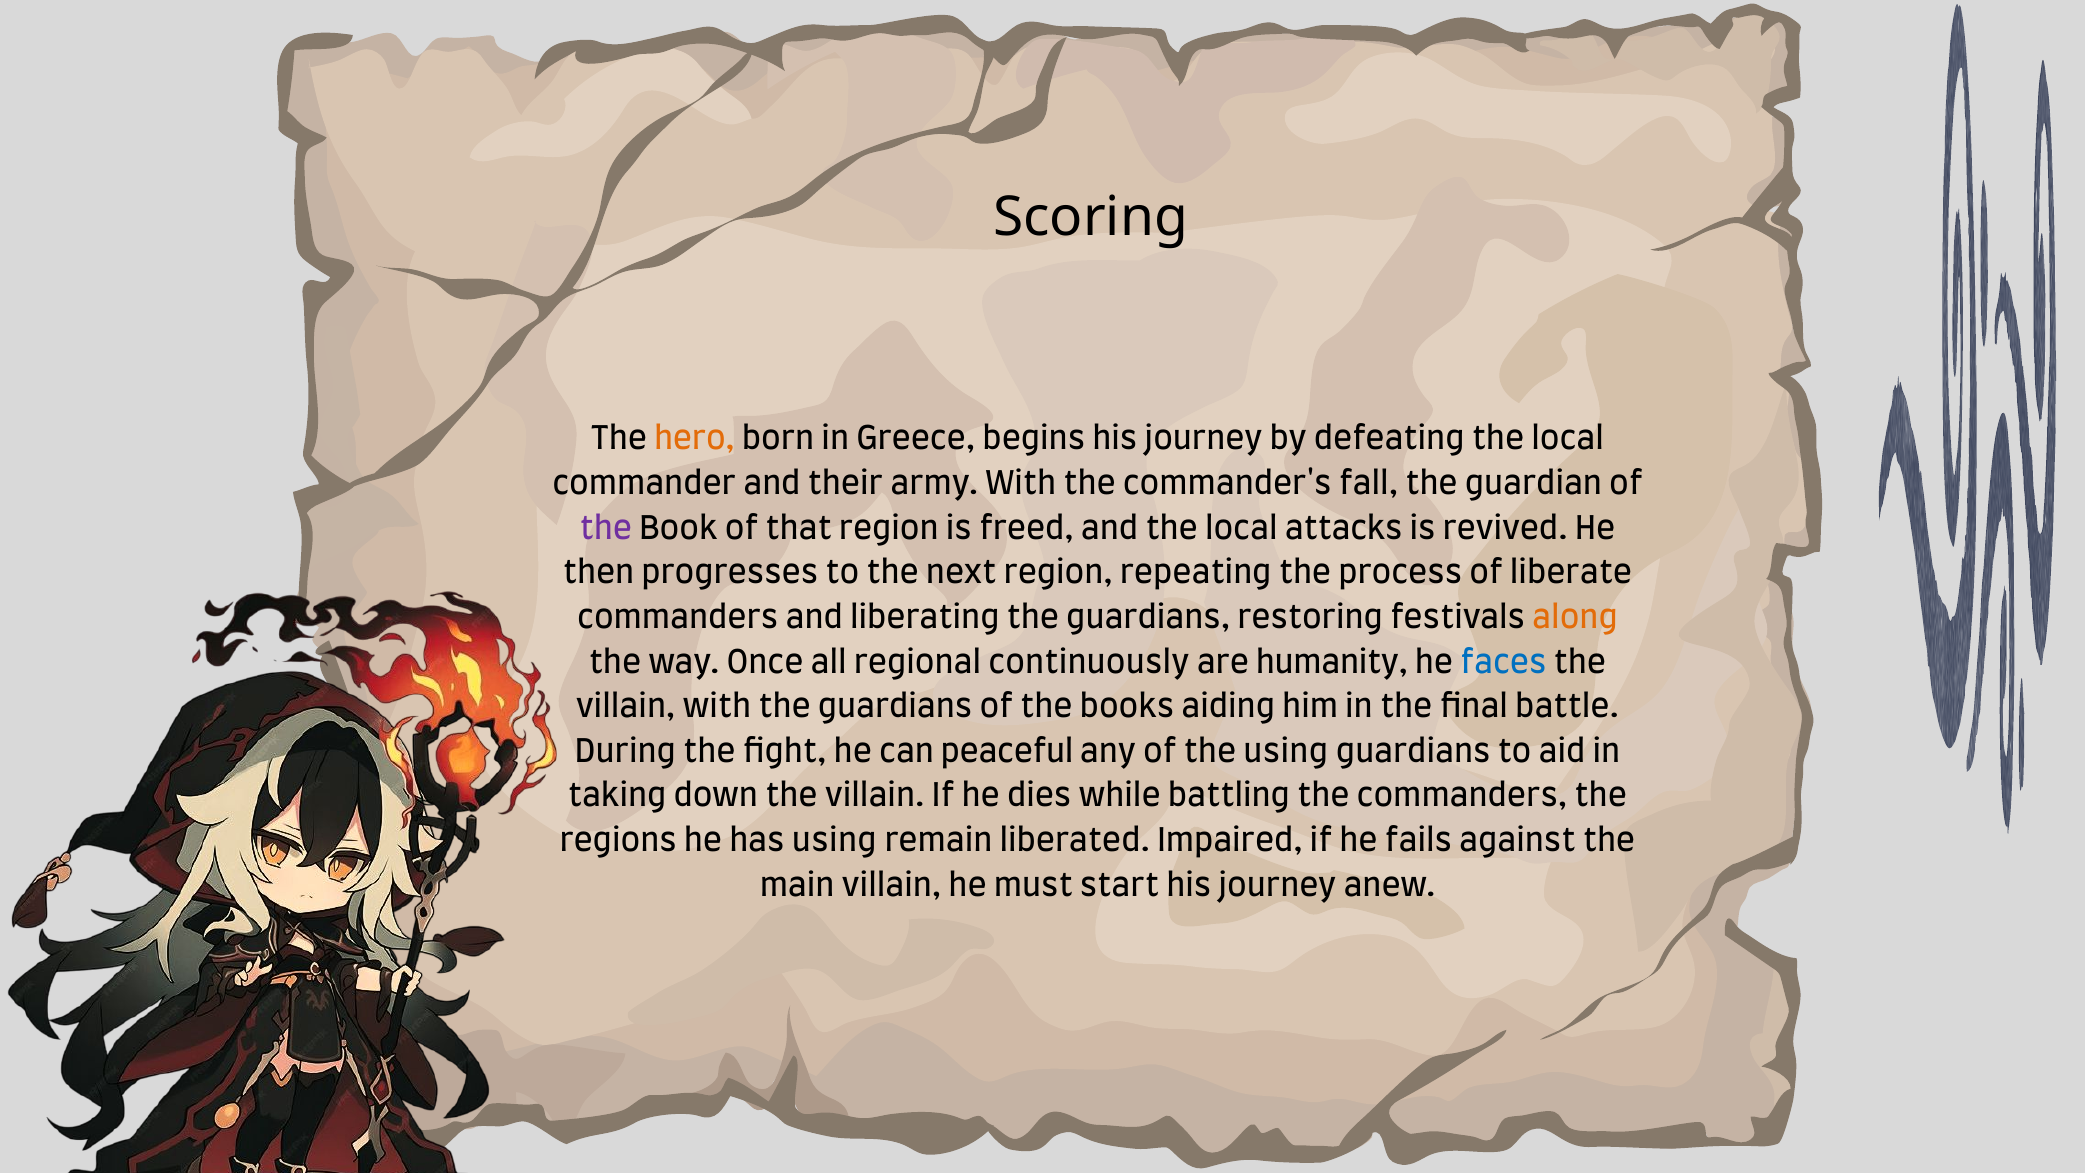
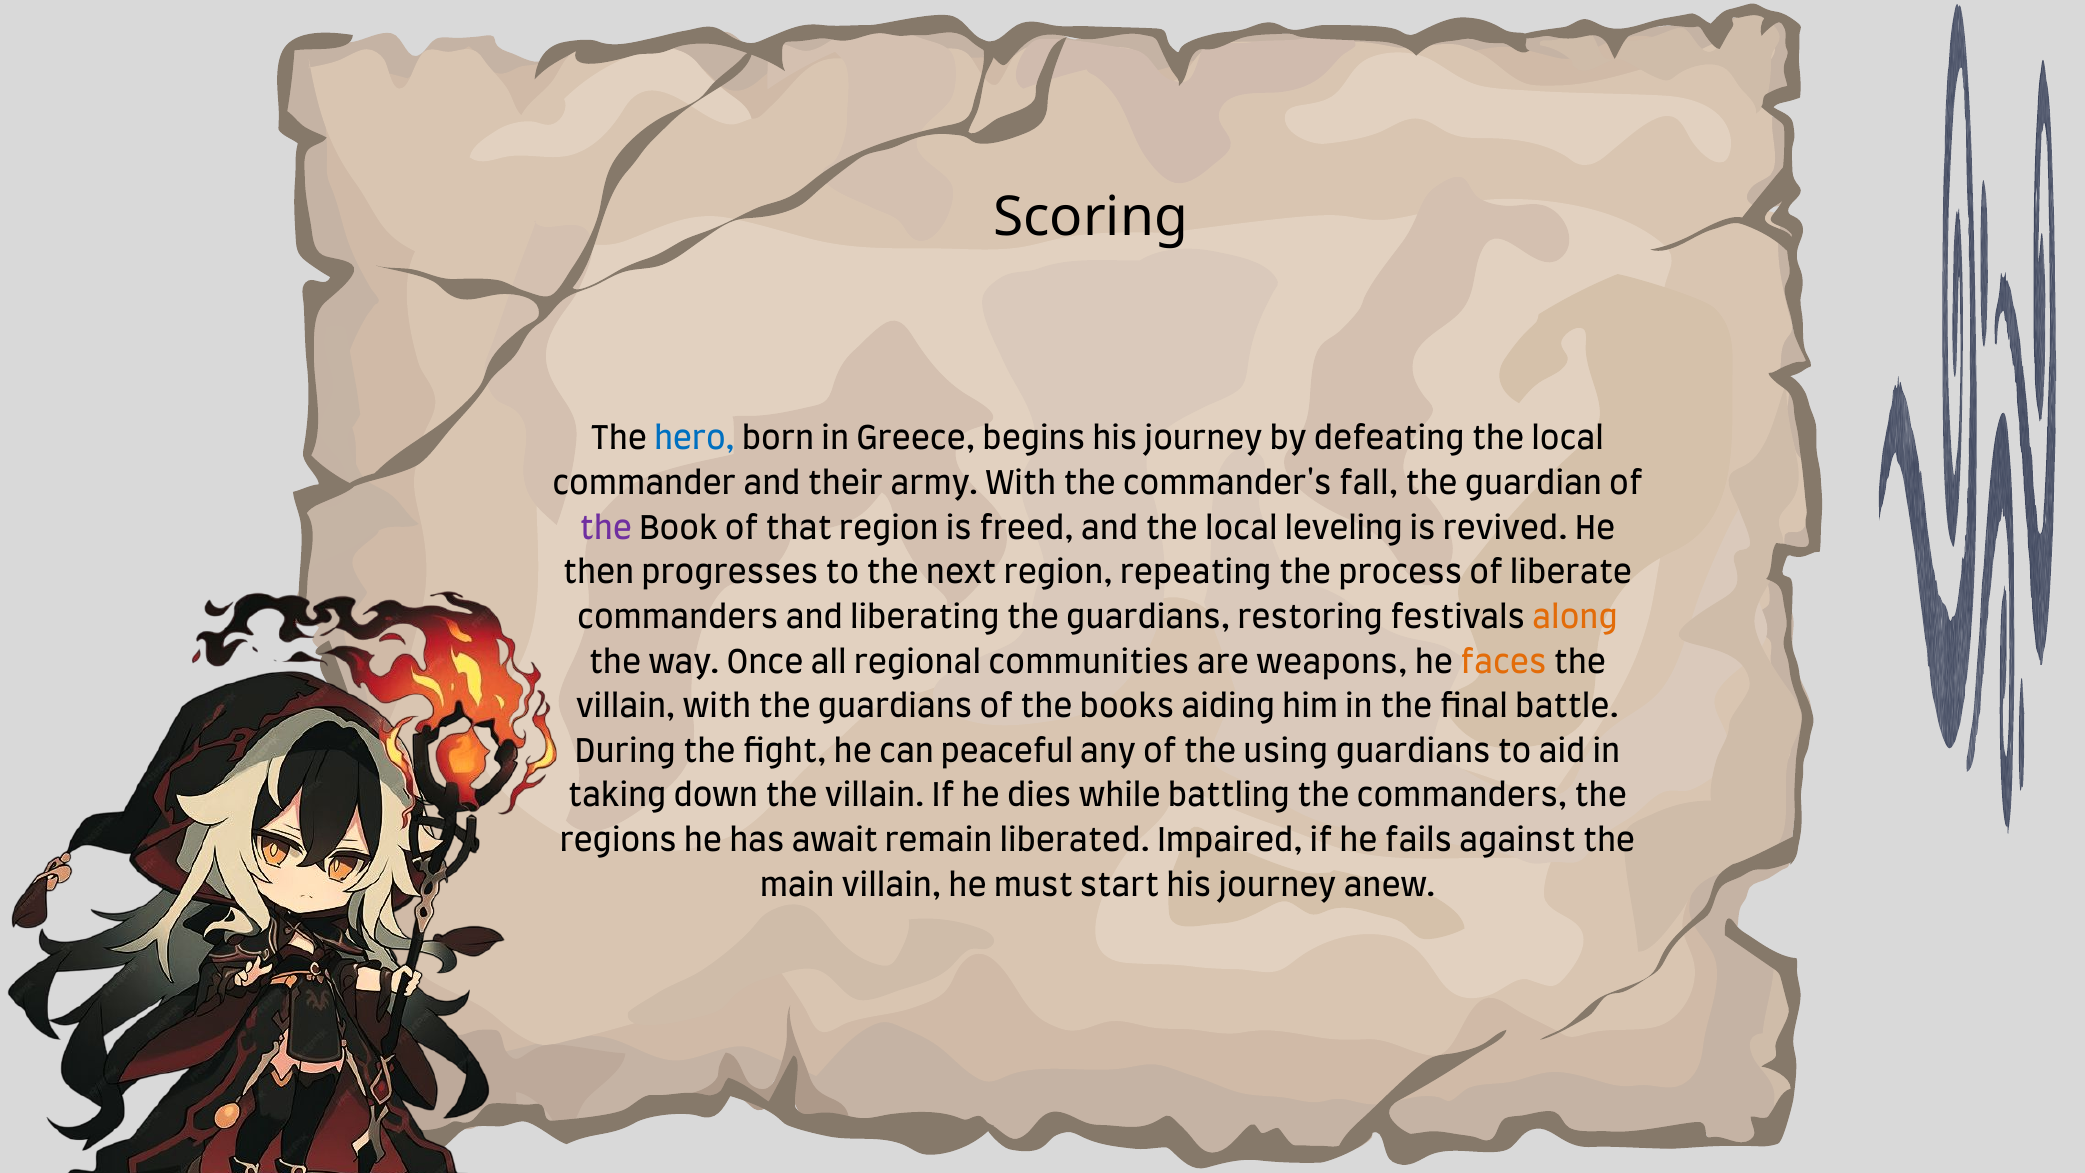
hero colour: orange -> blue (694, 439)
attacks: attacks -> leveling (1344, 529)
continuously: continuously -> communities (1089, 662)
humanity: humanity -> weapons (1332, 662)
faces colour: blue -> orange (1503, 662)
has using: using -> await (835, 841)
